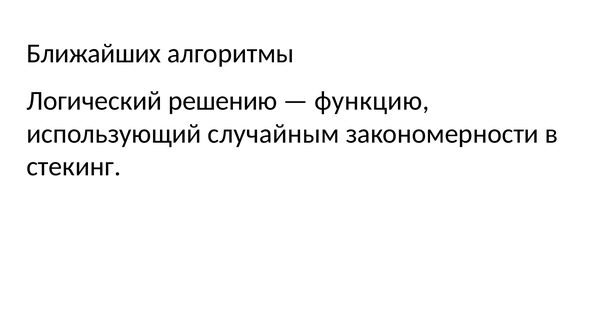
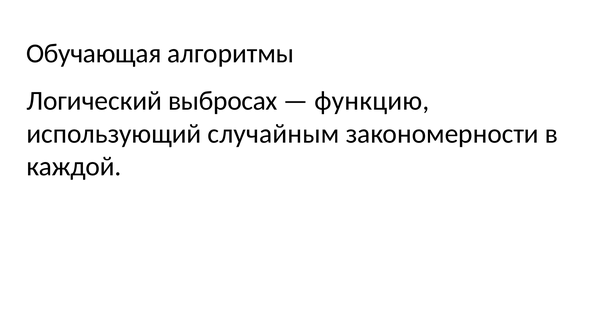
Ближайших: Ближайших -> Обучающая (94, 53)
решению: решению -> выбросах (223, 101)
стекинг: стекинг -> каждой (74, 167)
